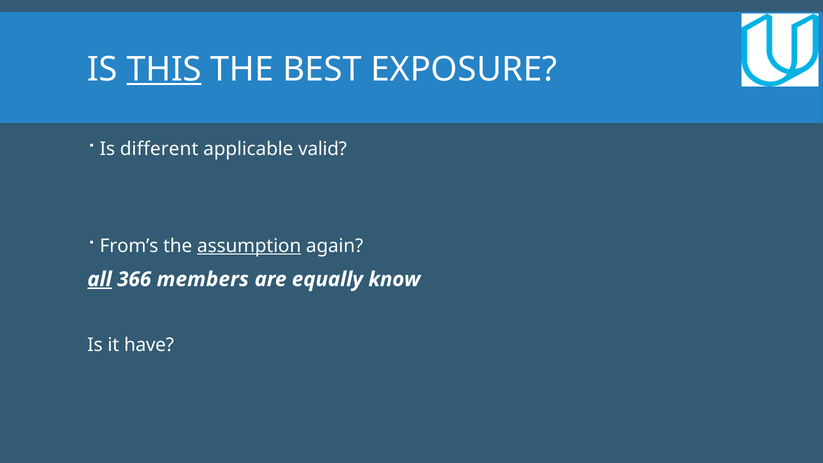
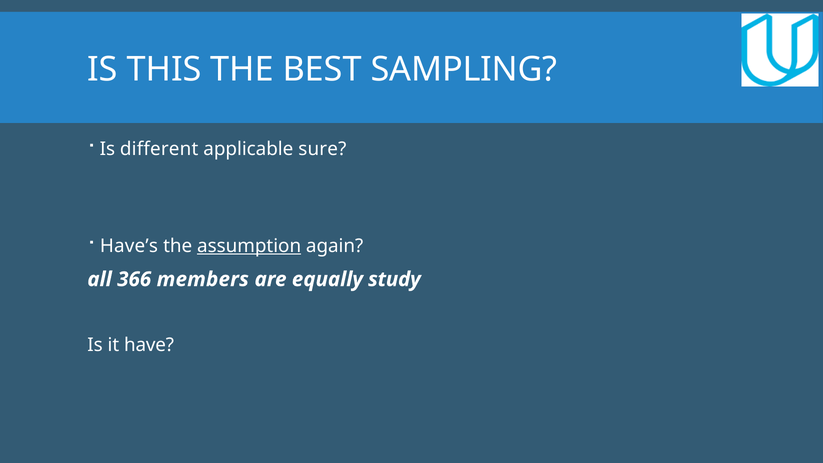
THIS underline: present -> none (164, 69)
EXPOSURE: EXPOSURE -> SAMPLING (464, 69)
valid: valid -> sure (322, 149)
From’s: From’s -> Have’s (129, 246)
all underline: present -> none (100, 279)
know: know -> study (394, 279)
